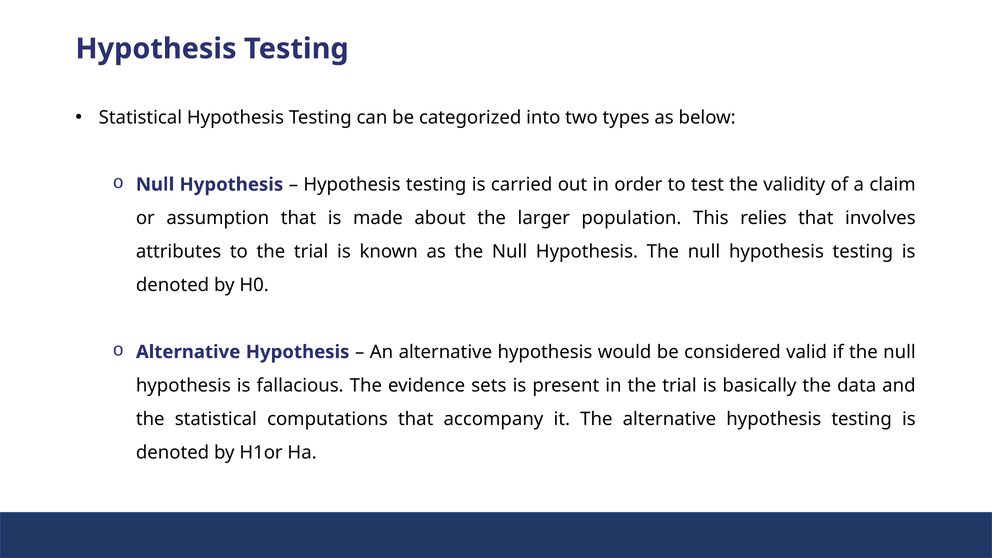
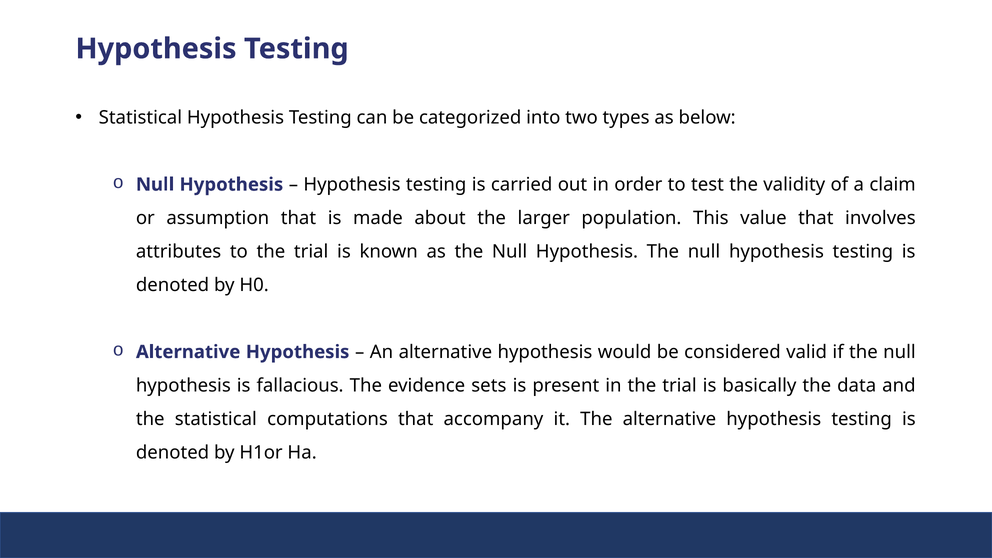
relies: relies -> value (763, 218)
